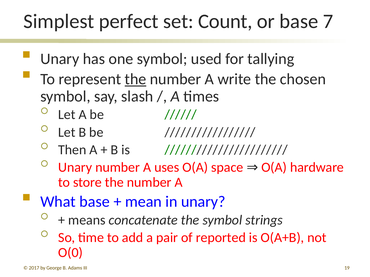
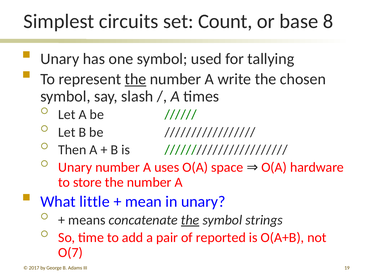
perfect: perfect -> circuits (129, 21)
7: 7 -> 8 (328, 21)
What base: base -> little (95, 202)
the underline: none -> present (190, 220)
O(0: O(0 -> O(7 (70, 253)
